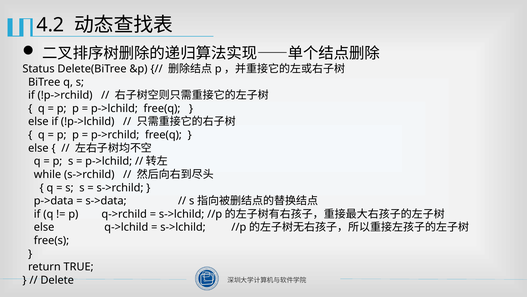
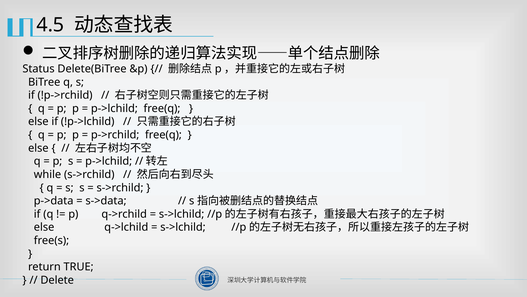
4.2: 4.2 -> 4.5 (50, 25)
